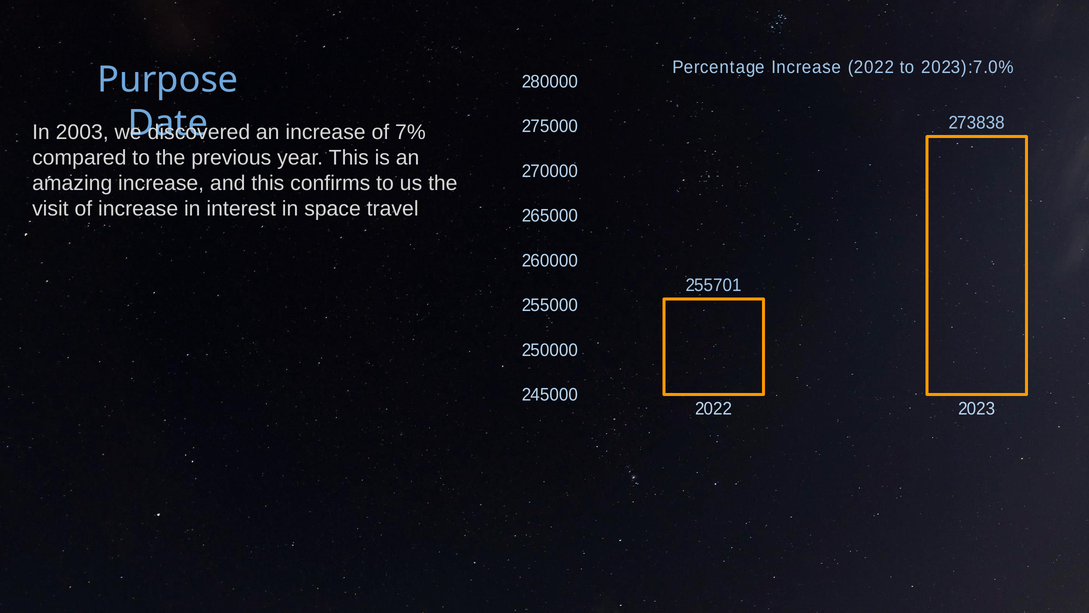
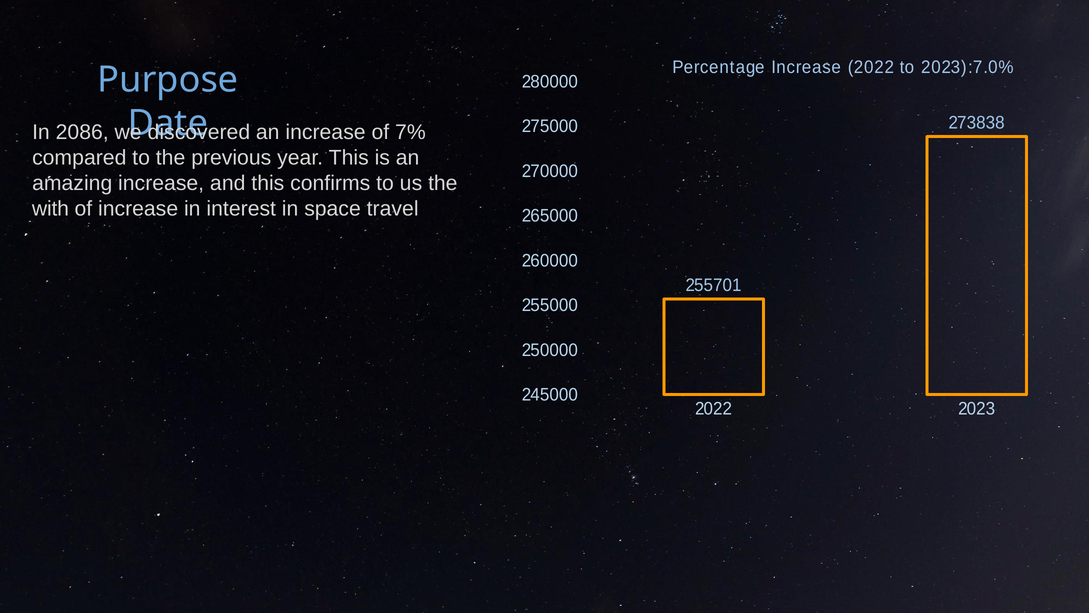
2003: 2003 -> 2086 (82, 132)
visit: visit -> with (50, 208)
